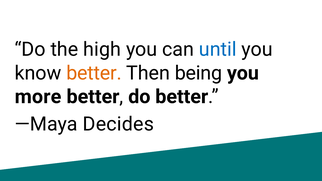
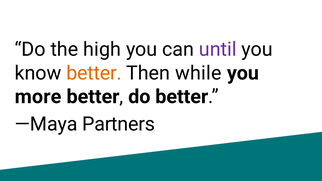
until colour: blue -> purple (218, 50)
being: being -> while (198, 73)
Decides: Decides -> Partners (119, 124)
